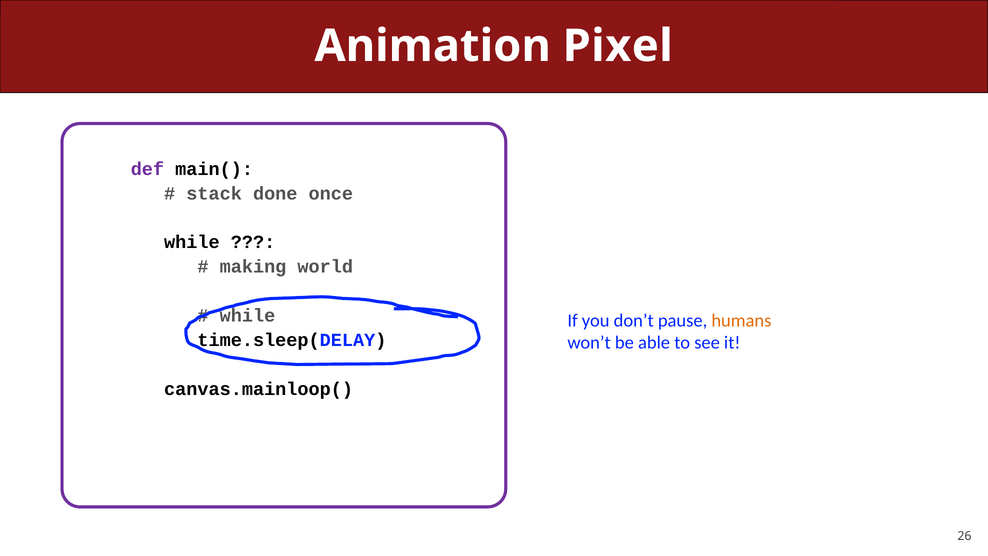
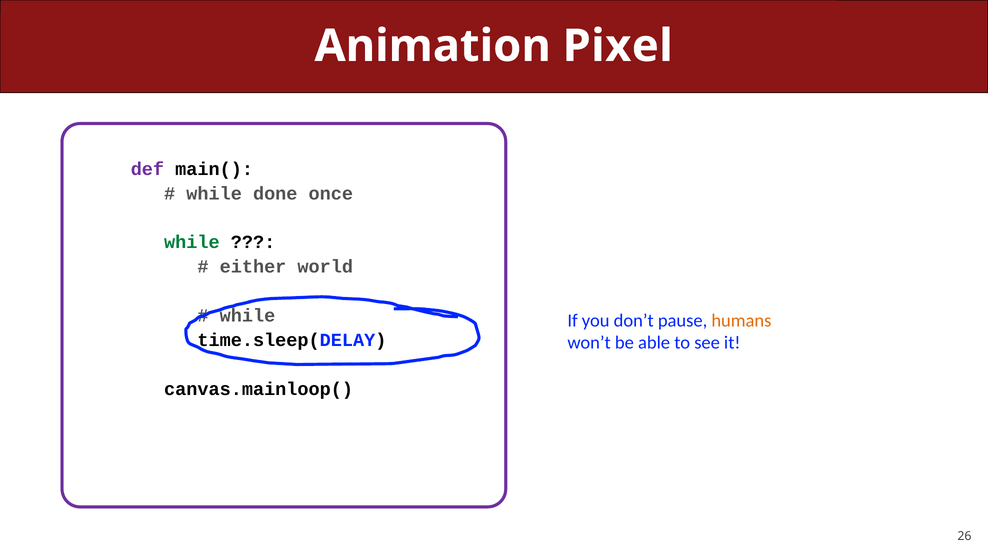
stack: stack -> while (214, 193)
while colour: black -> green (192, 242)
making: making -> either (253, 267)
